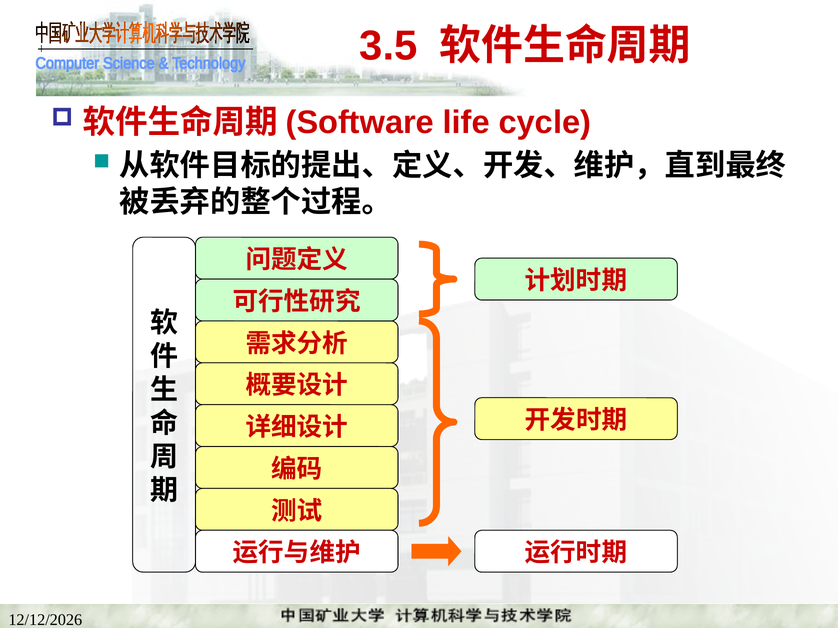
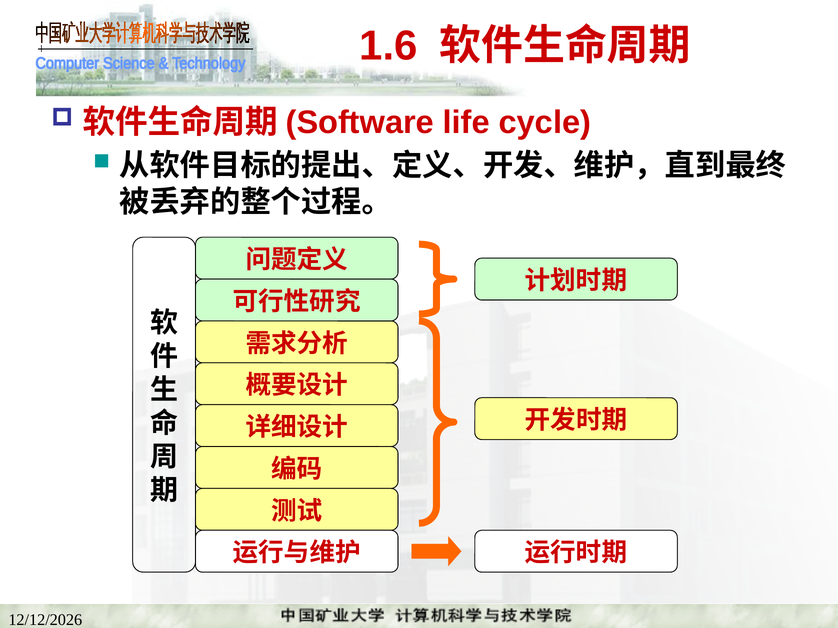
3.5: 3.5 -> 1.6 (389, 46)
